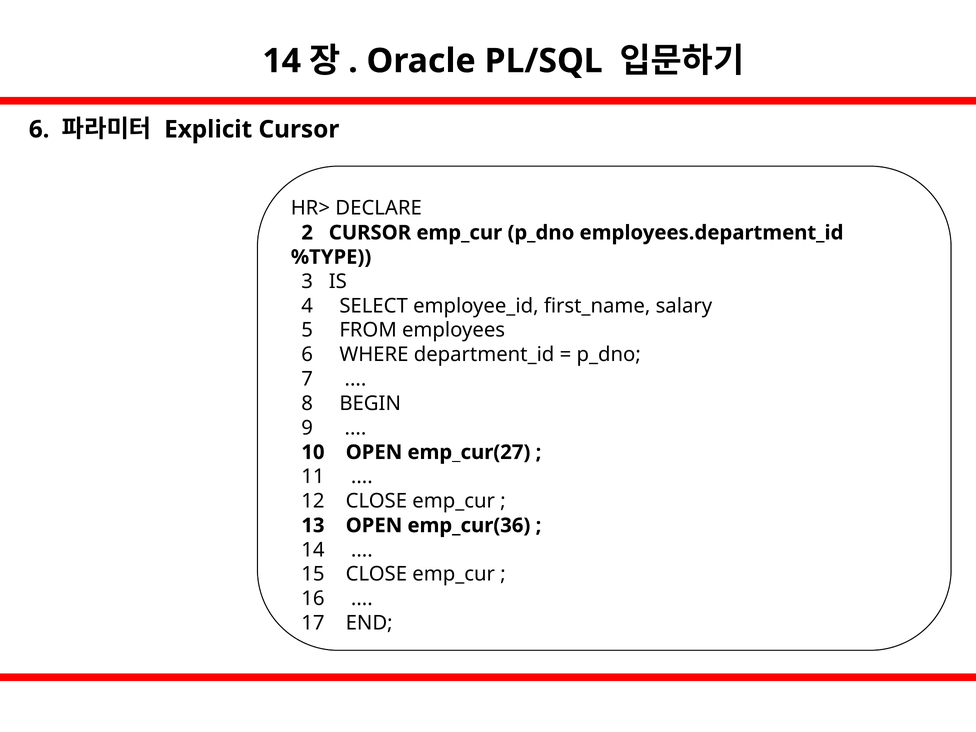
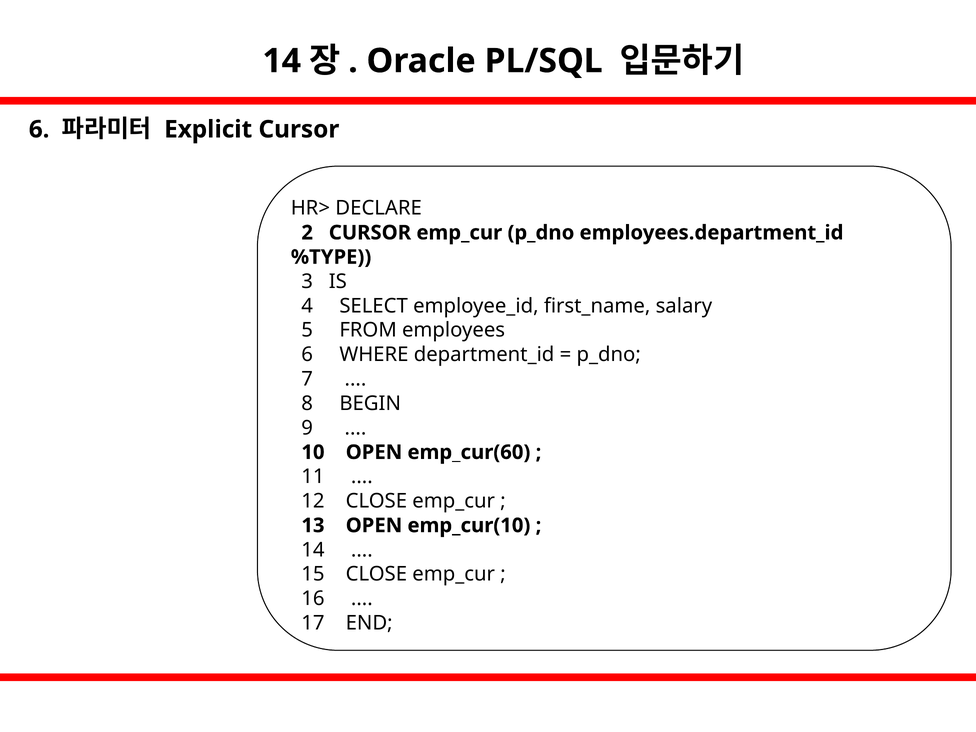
emp_cur(27: emp_cur(27 -> emp_cur(60 (469, 452)
emp_cur(36: emp_cur(36 -> emp_cur(10 (469, 525)
